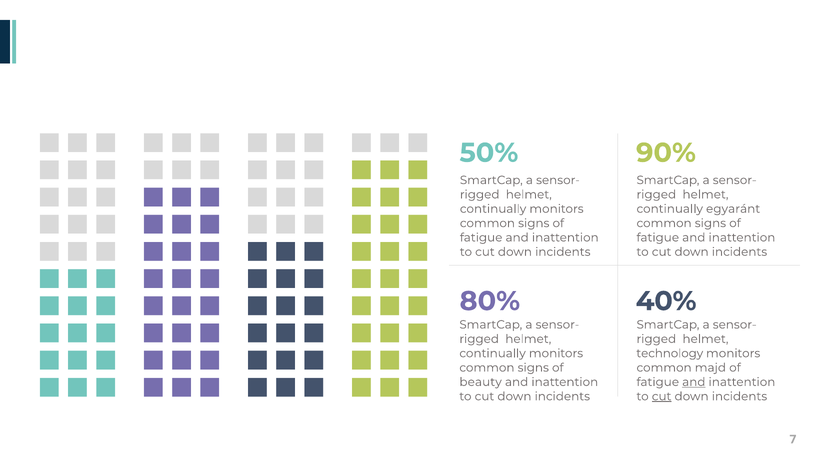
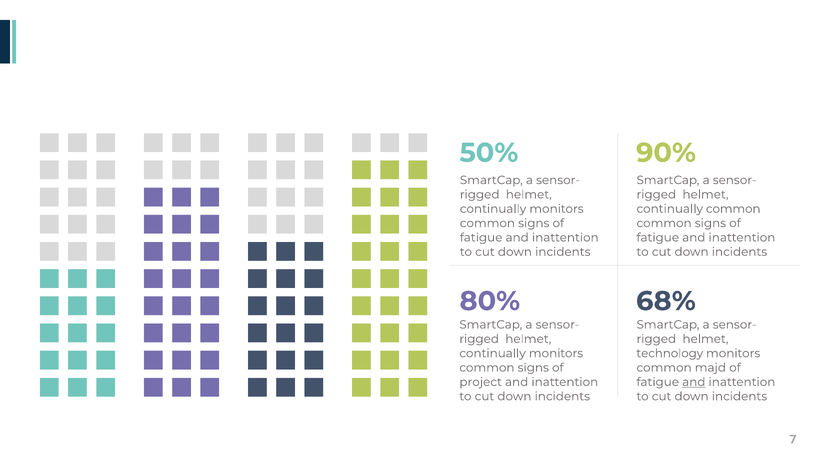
continually egyaránt: egyaránt -> common (733, 209)
40%: 40% -> 68% (666, 301)
beauty: beauty -> project (481, 382)
cut underline: present -> none (662, 397)
